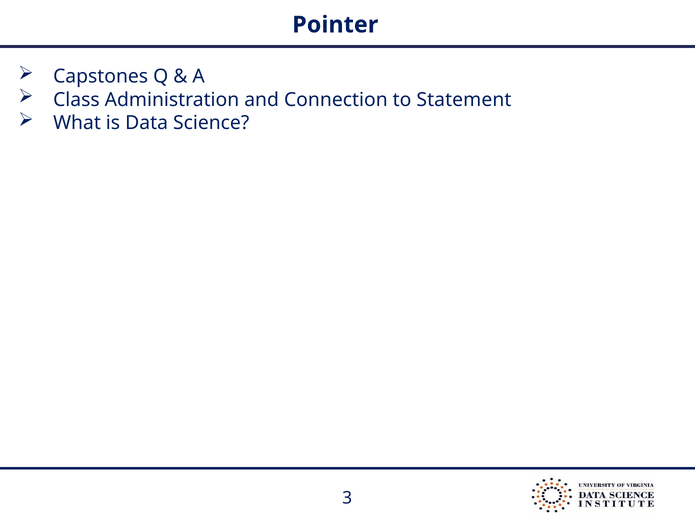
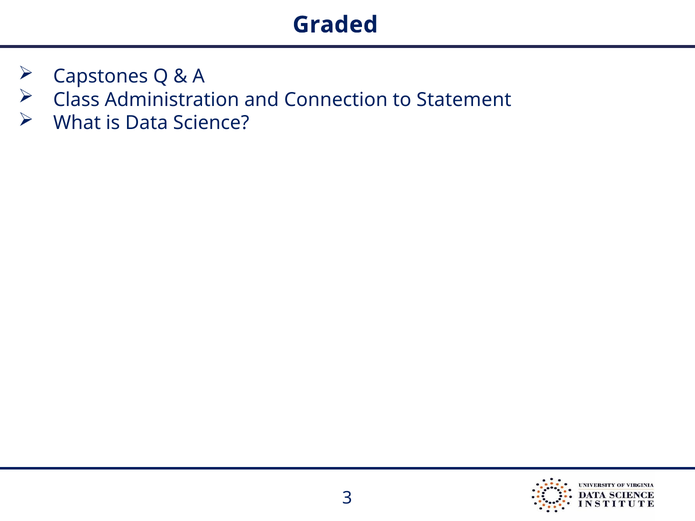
Pointer: Pointer -> Graded (335, 25)
